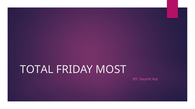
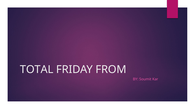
MOST: MOST -> FROM (111, 70)
